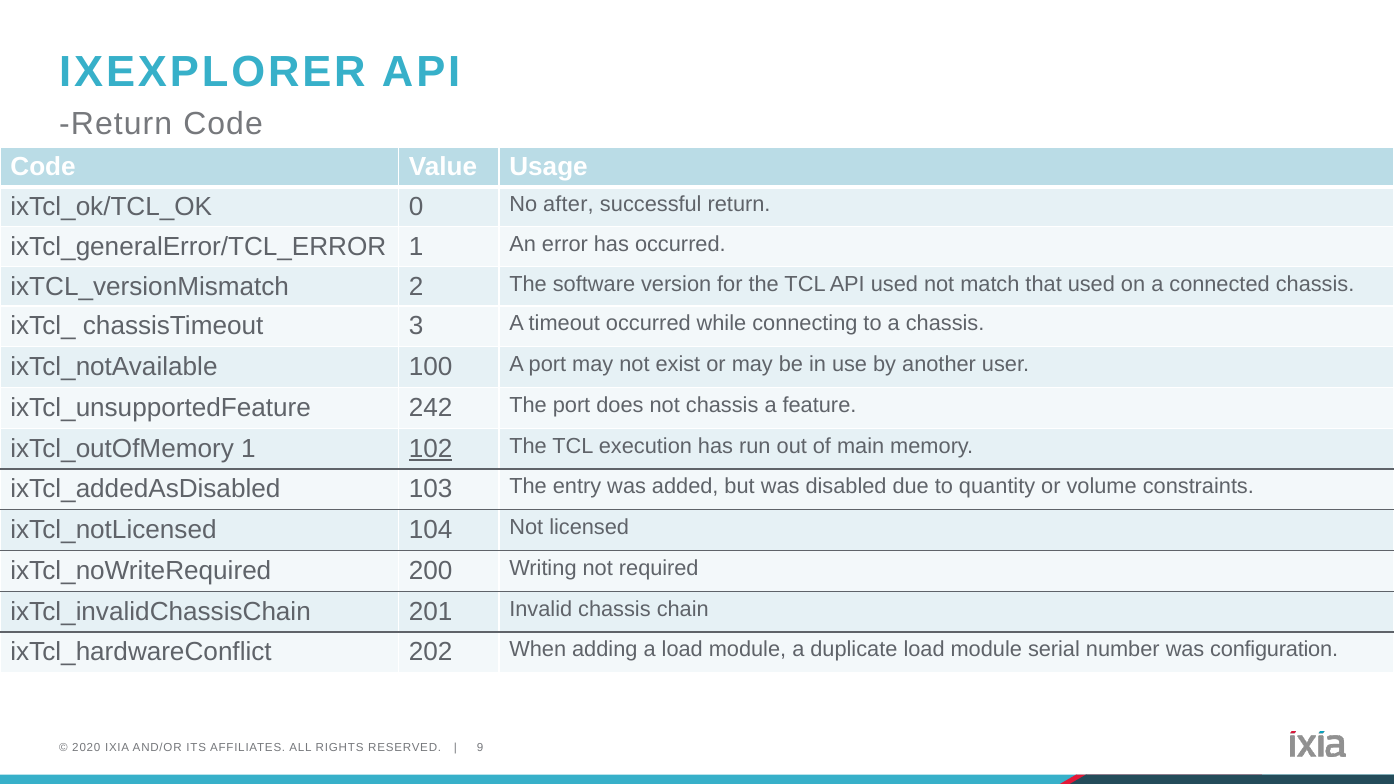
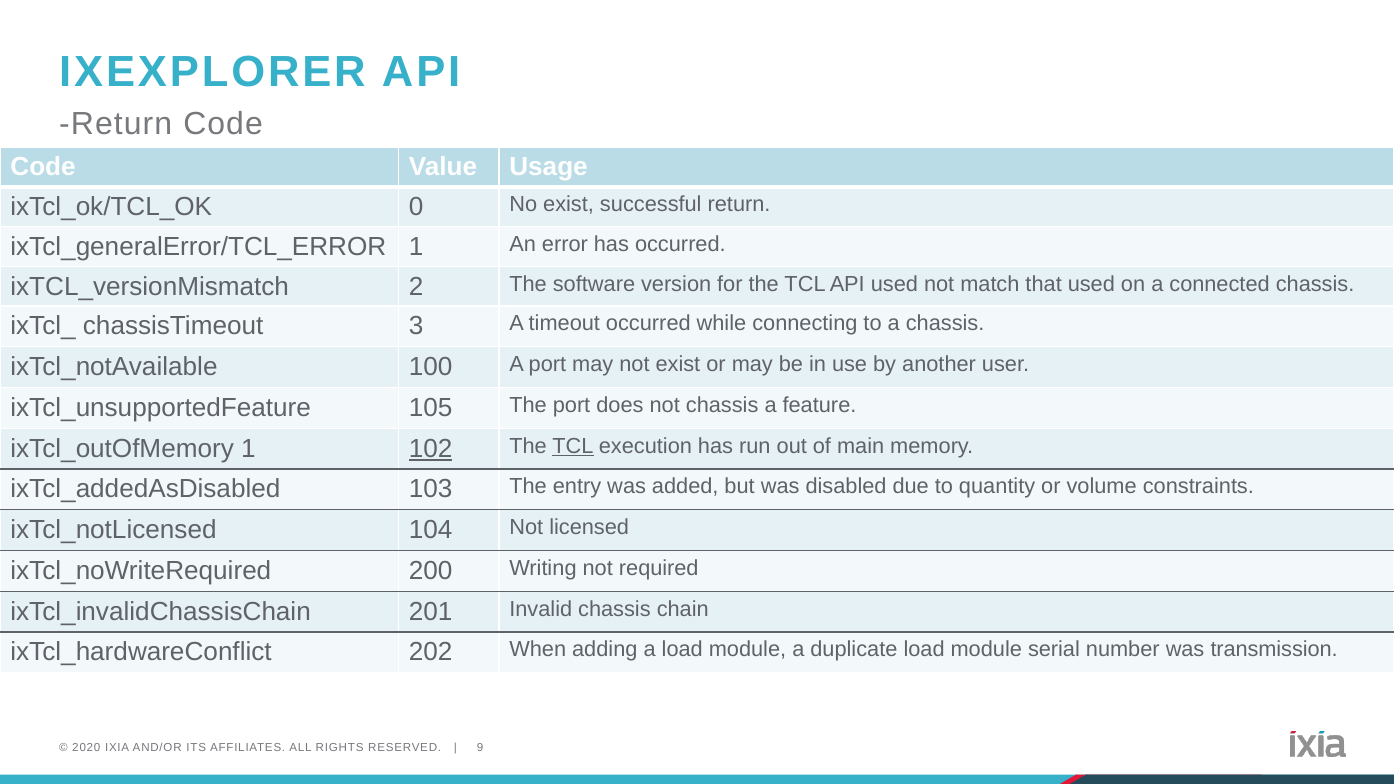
No after: after -> exist (569, 204)
242: 242 -> 105 (431, 408)
TCL underline: none -> present (573, 446)
configuration: configuration -> transmission (1274, 650)
